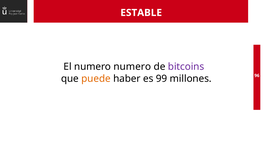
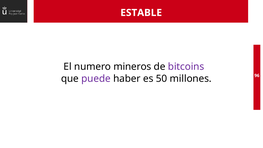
numero numero: numero -> mineros (132, 67)
puede colour: orange -> purple (96, 79)
99: 99 -> 50 (162, 79)
